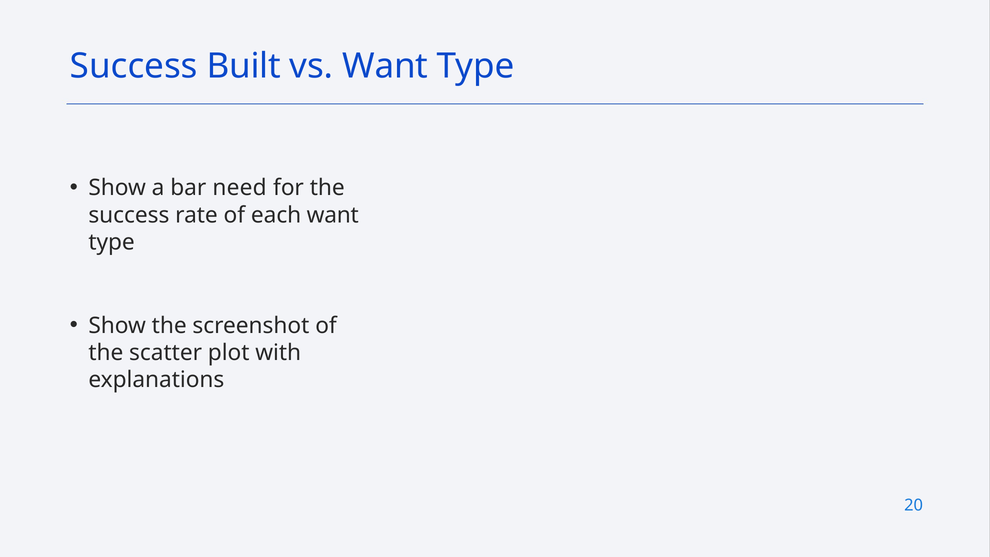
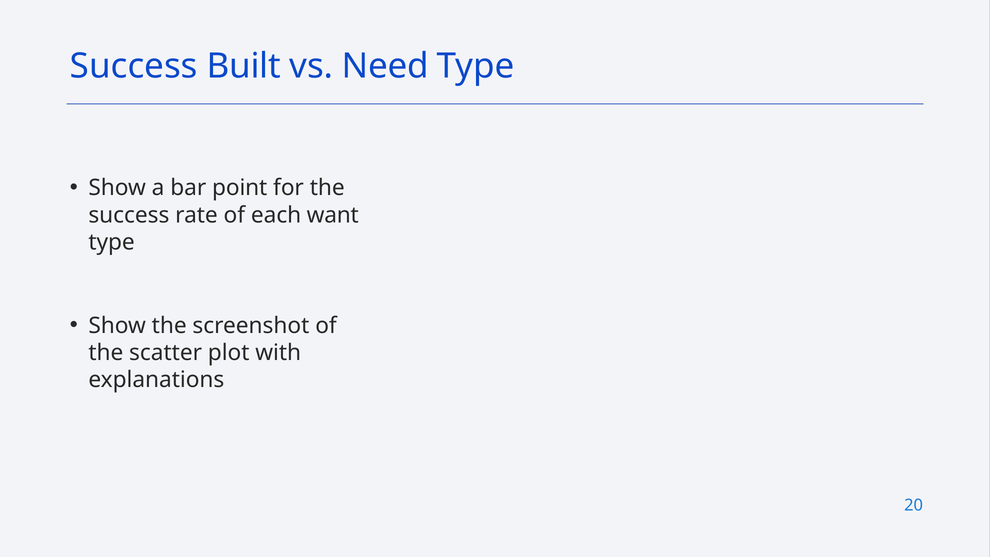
vs Want: Want -> Need (385, 66)
need: need -> point (240, 188)
